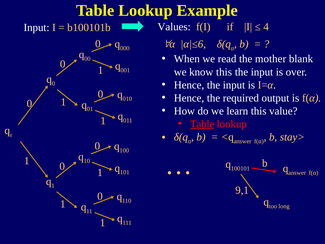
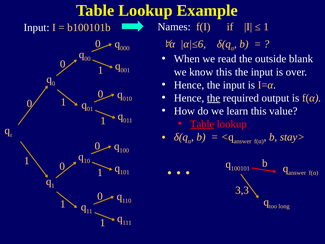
Values: Values -> Names (174, 27)
4: 4 -> 1 (266, 27)
mother: mother -> outside (271, 59)
the underline: none -> present (214, 98)
9,1: 9,1 -> 3,3 (242, 190)
